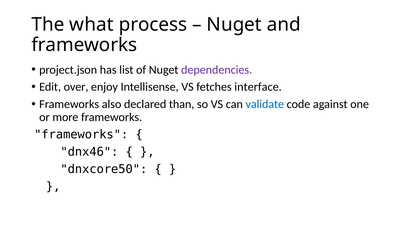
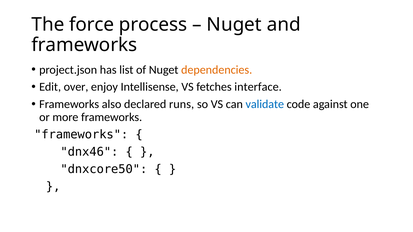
what: what -> force (92, 24)
dependencies colour: purple -> orange (217, 70)
than: than -> runs (182, 104)
